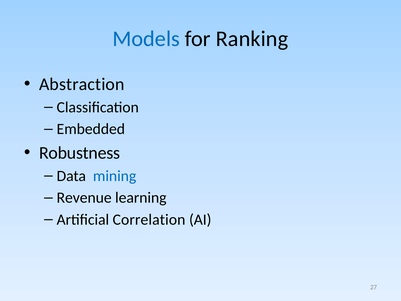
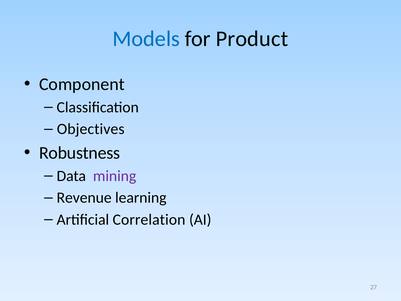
Ranking: Ranking -> Product (252, 39)
Abstraction: Abstraction -> Component (82, 84)
Embedded: Embedded -> Objectives (91, 129)
mining colour: blue -> purple (115, 176)
